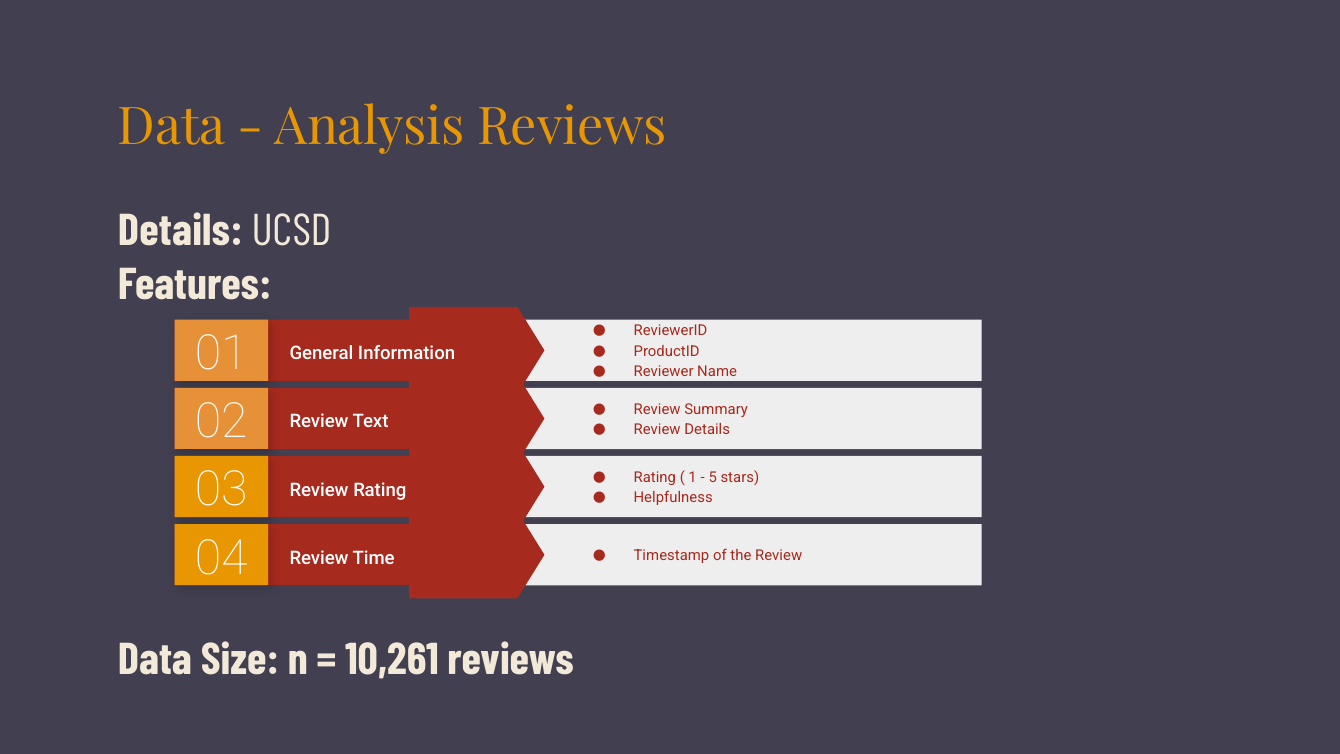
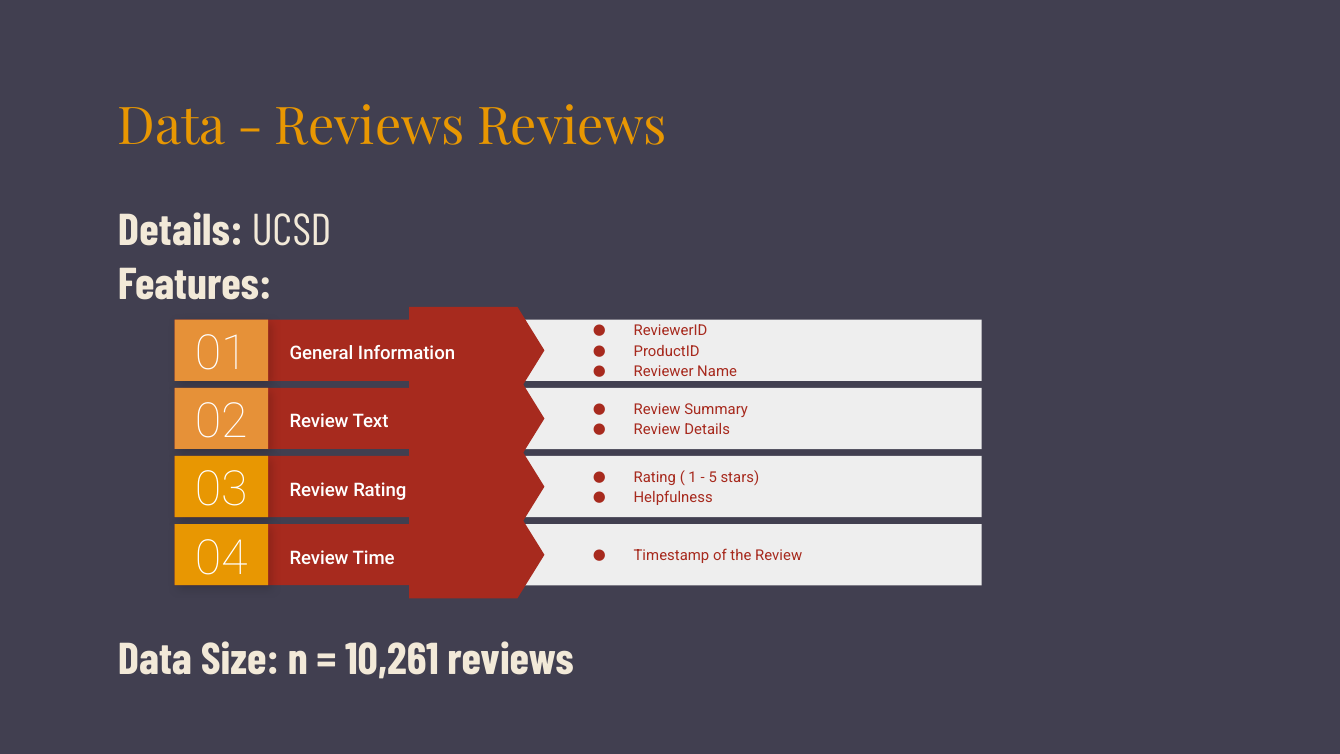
Analysis: Analysis -> Reviews (370, 127)
